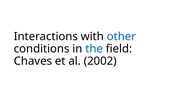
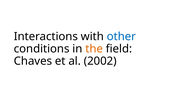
the colour: blue -> orange (94, 49)
